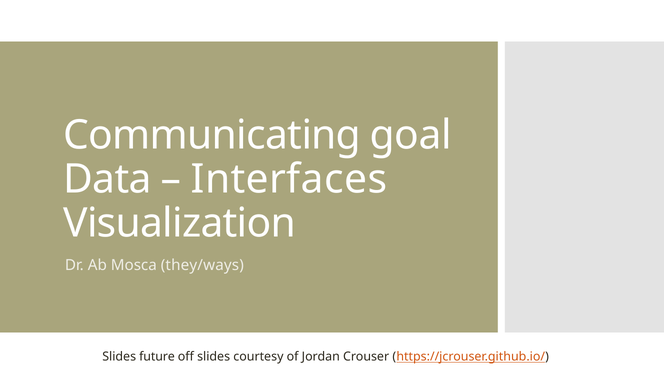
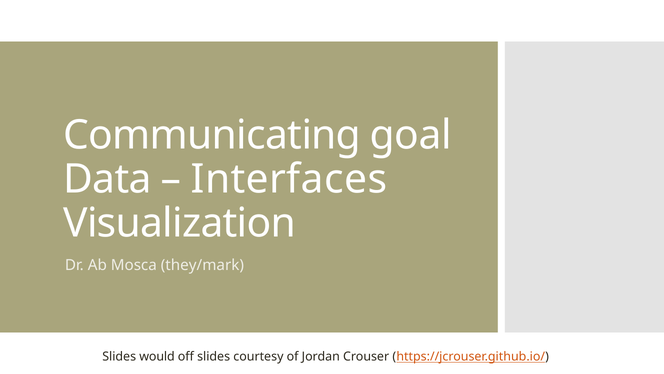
they/ways: they/ways -> they/mark (202, 265)
future: future -> would (157, 356)
